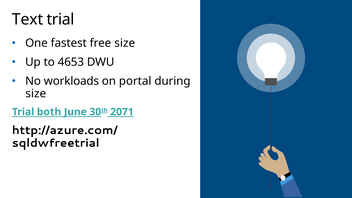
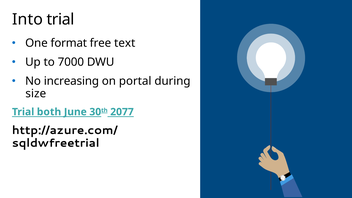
Text: Text -> Into (28, 19)
fastest: fastest -> format (69, 43)
free size: size -> text (125, 43)
4653: 4653 -> 7000 (71, 62)
workloads: workloads -> increasing (71, 81)
2071: 2071 -> 2077 (122, 112)
